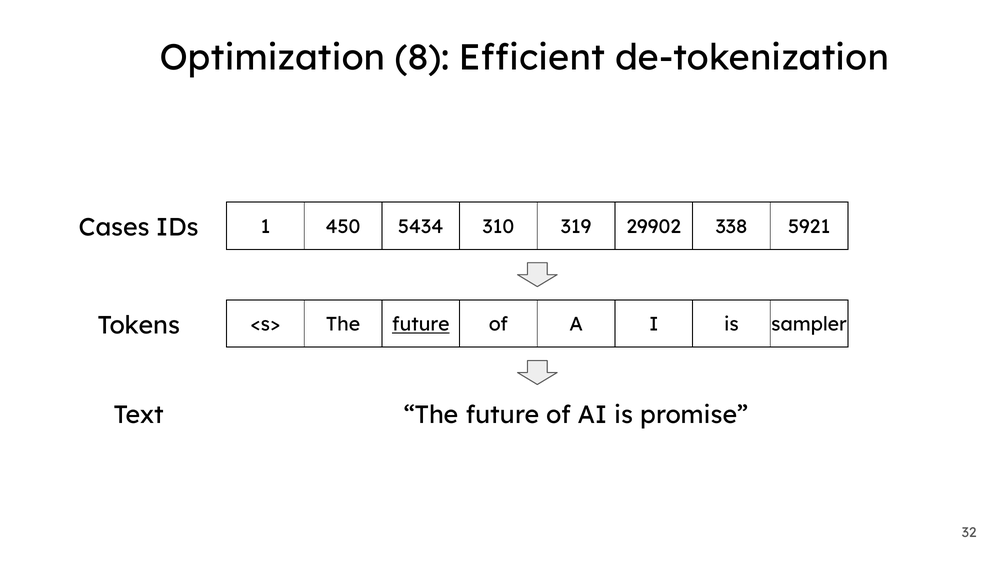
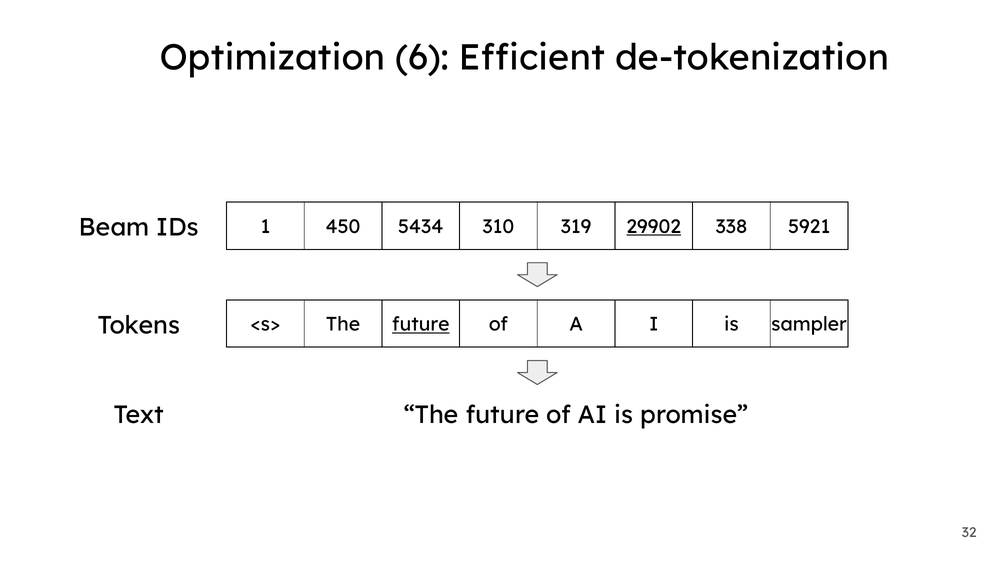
8: 8 -> 6 (422, 58)
Cases: Cases -> Beam (114, 227)
29902 underline: none -> present (654, 226)
